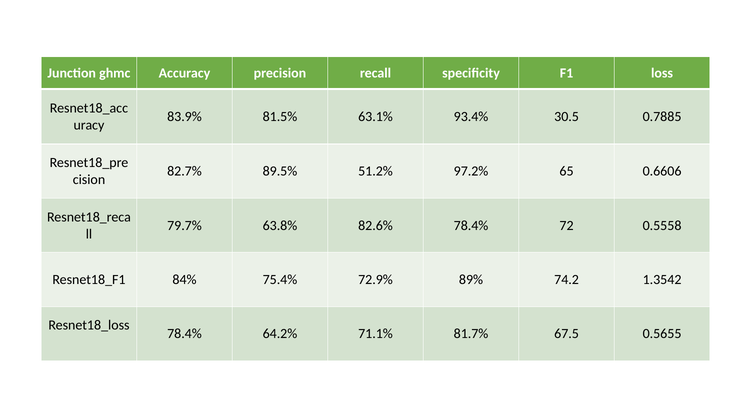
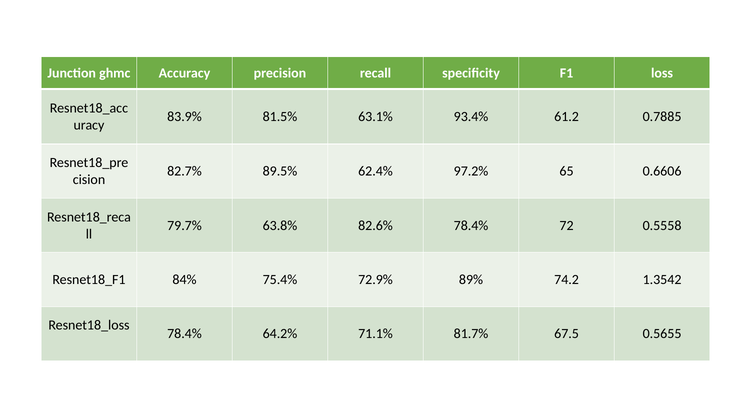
30.5: 30.5 -> 61.2 (567, 117)
51.2%: 51.2% -> 62.4% (375, 171)
